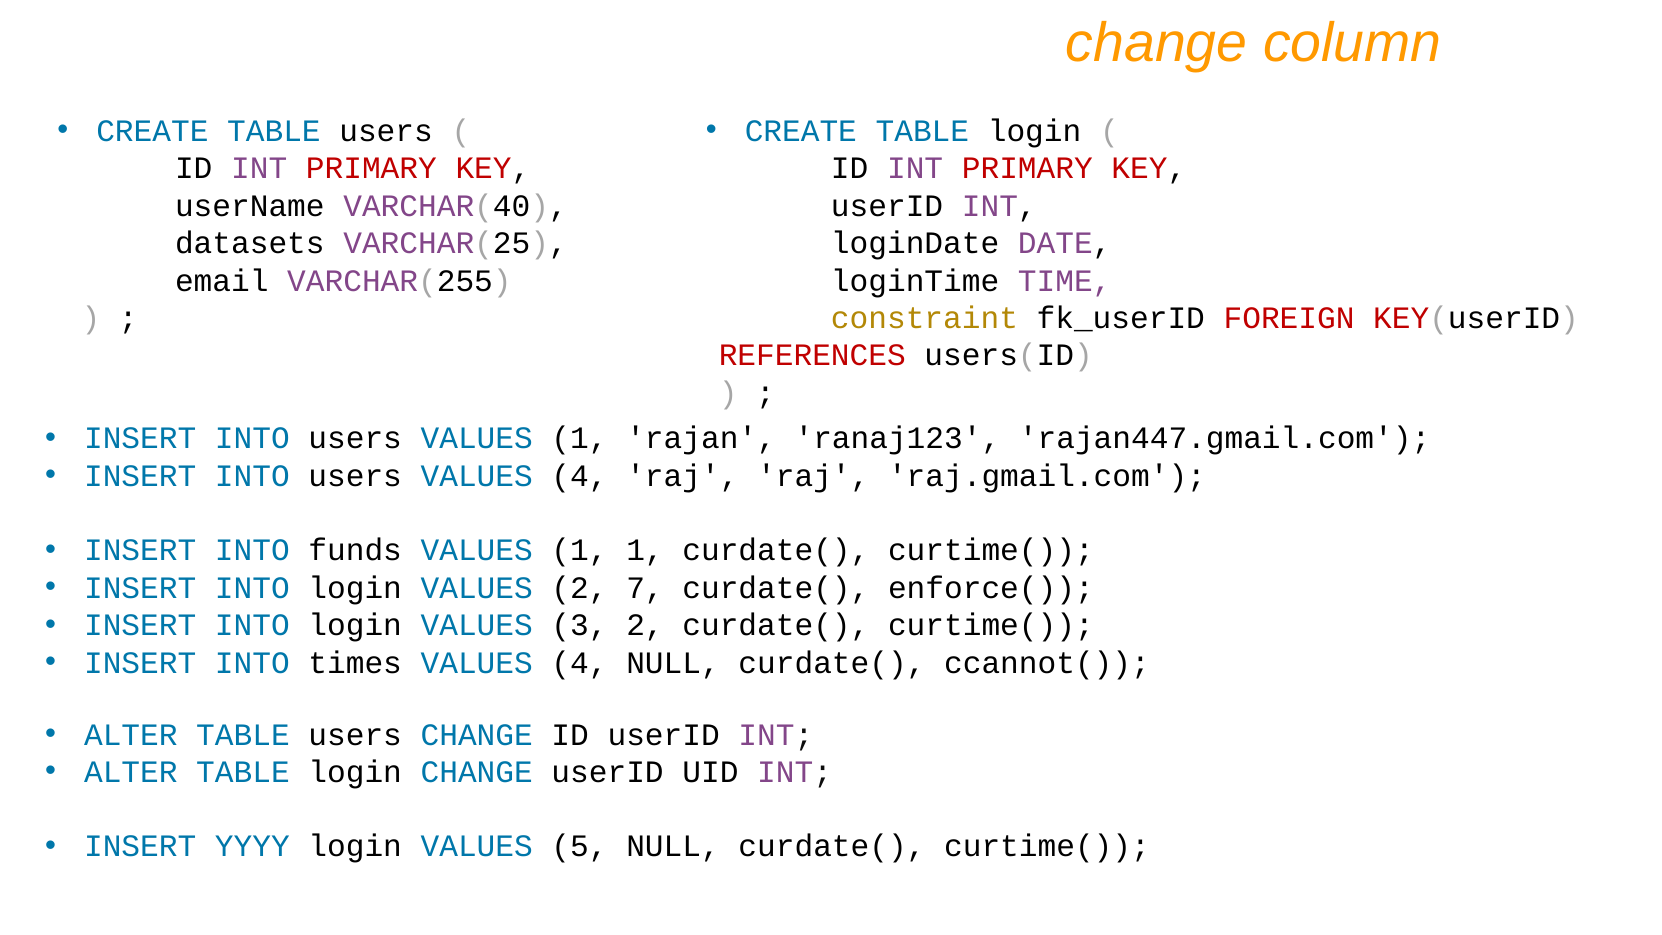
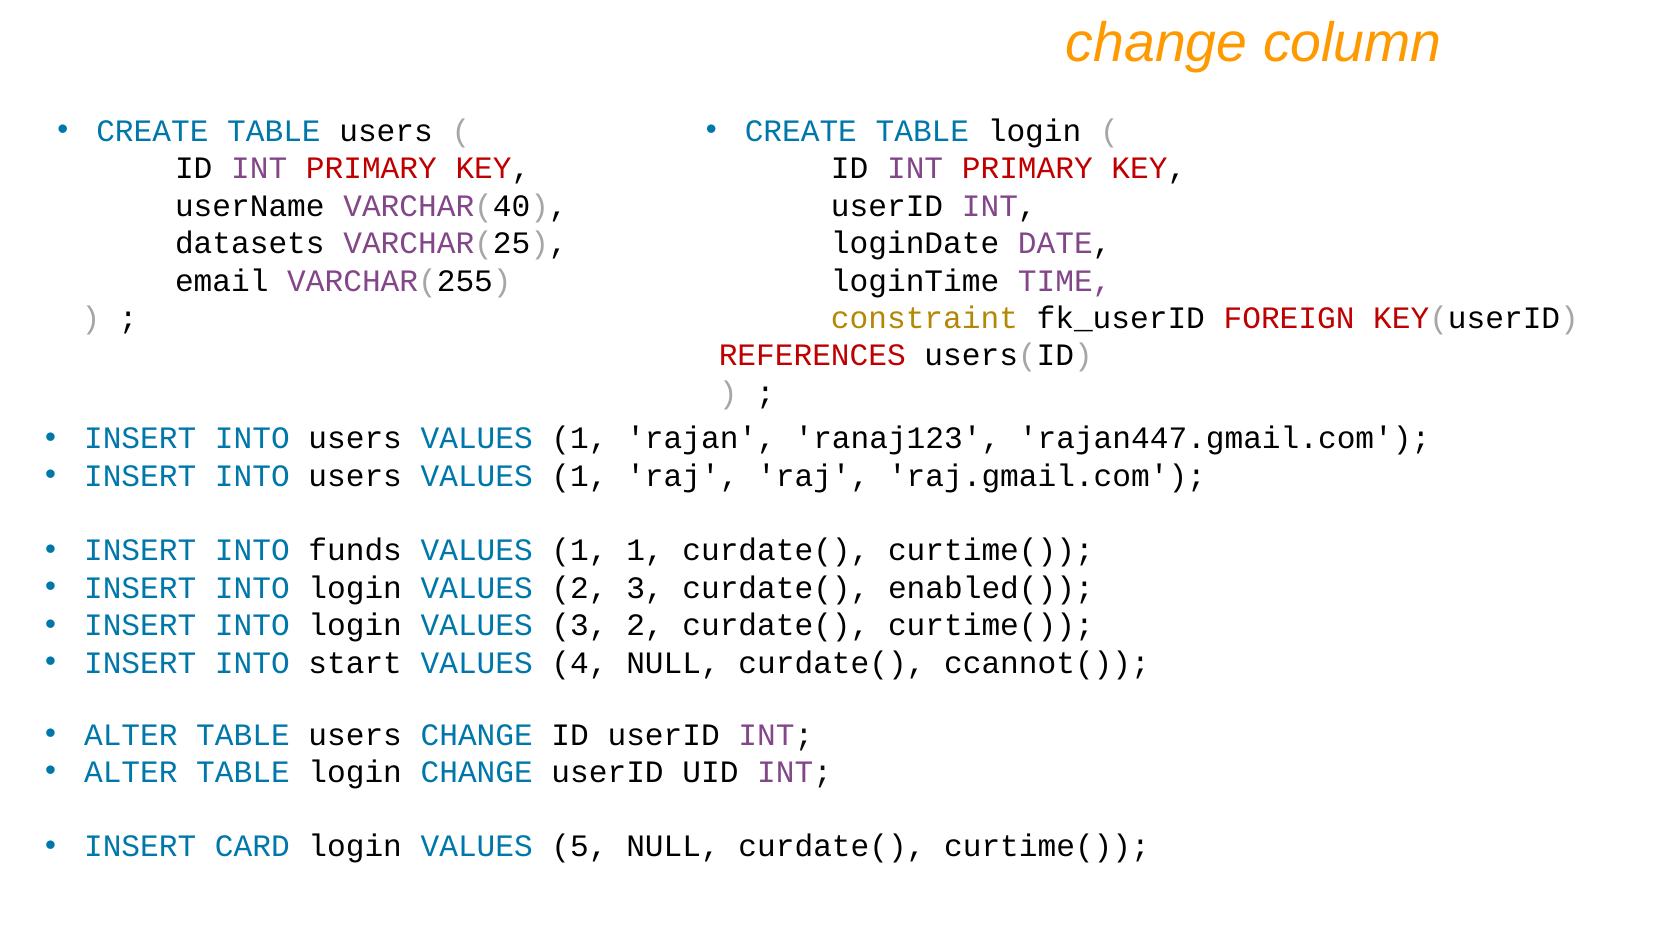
4: 4 -> 1 (580, 476)
2 7: 7 -> 3 (645, 588)
enforce(: enforce( -> enabled( (991, 588)
times: times -> start (355, 663)
YYYY: YYYY -> CARD (252, 847)
